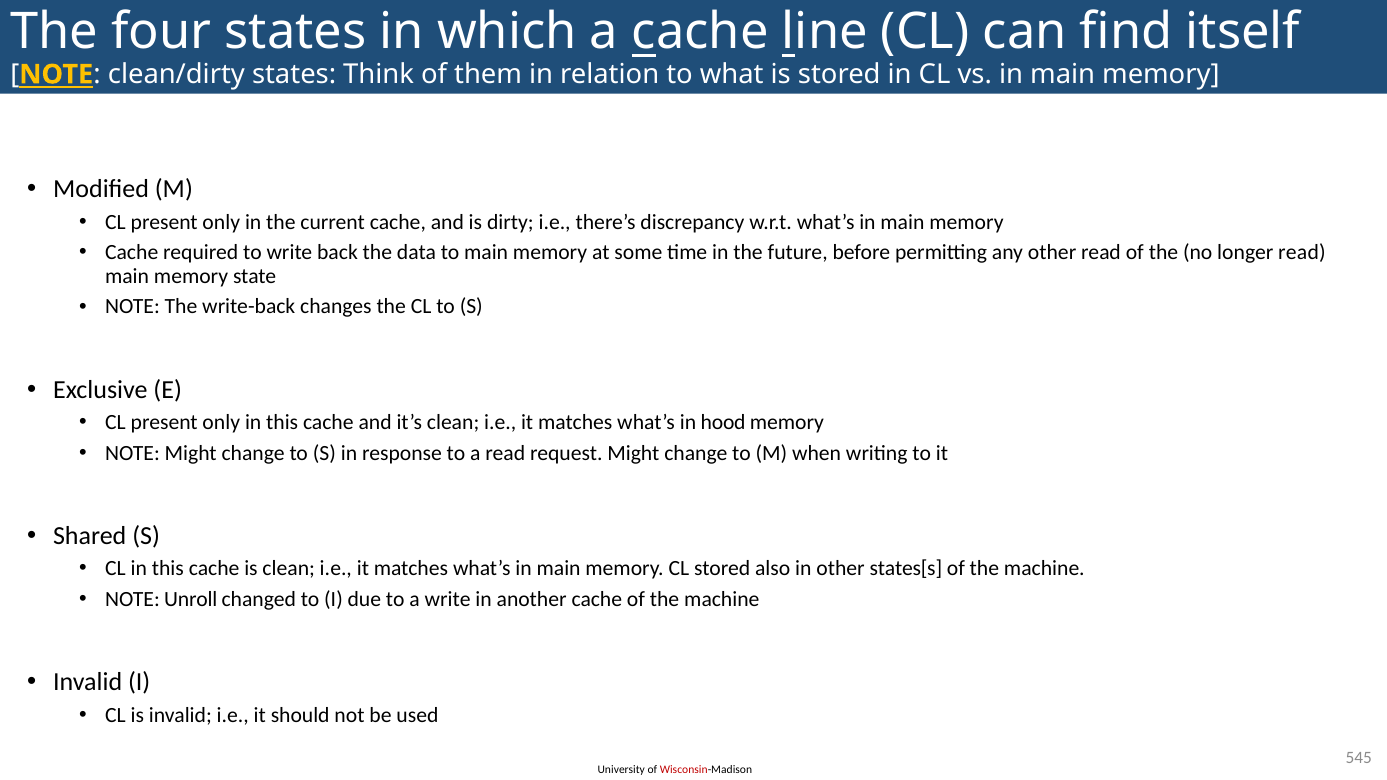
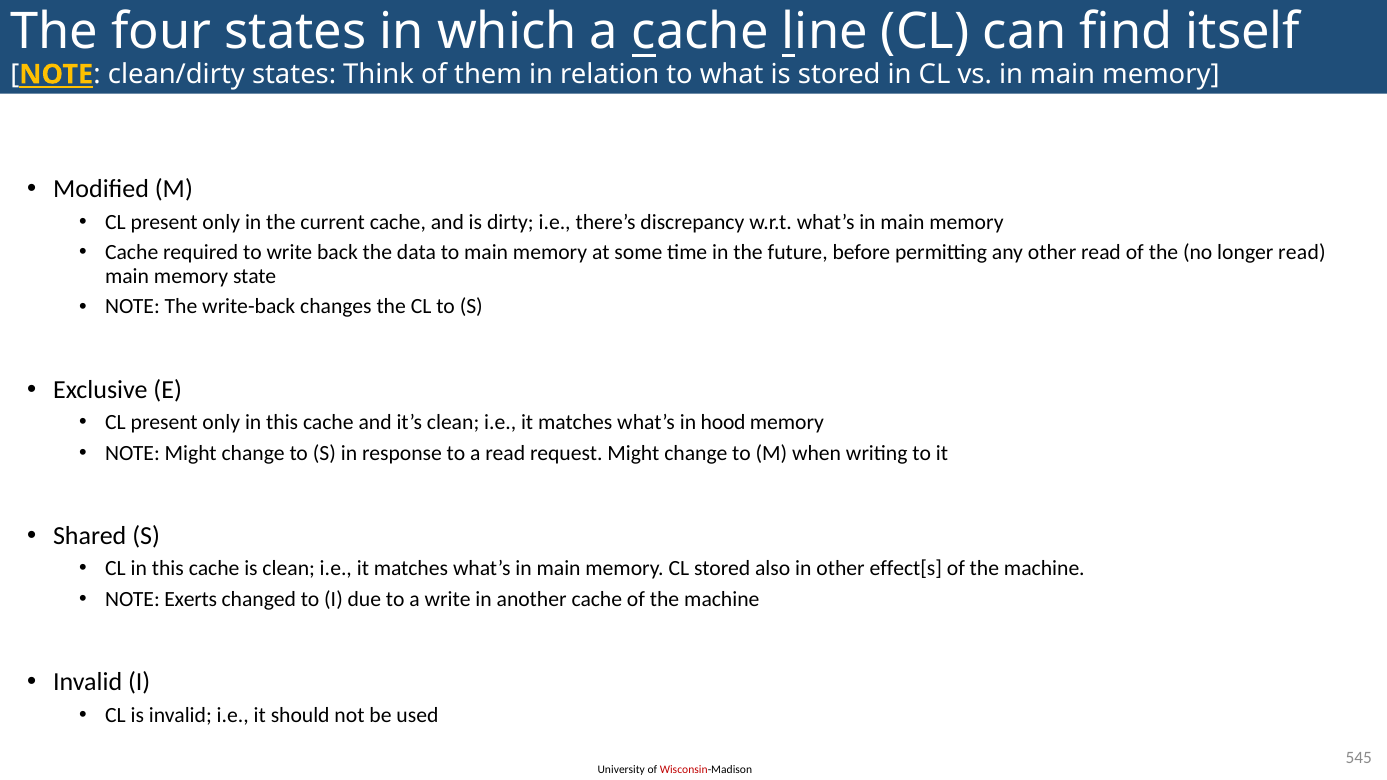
states[s: states[s -> effect[s (906, 569)
Unroll: Unroll -> Exerts (191, 600)
